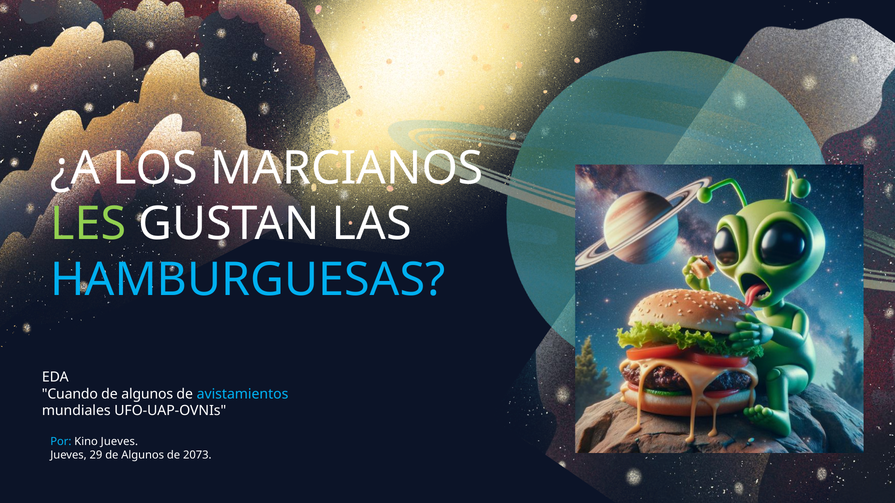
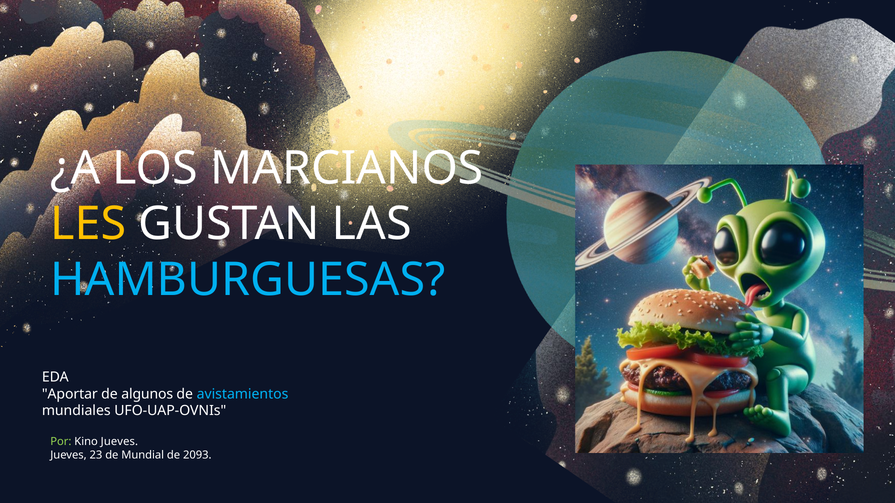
LES colour: light green -> yellow (88, 224)
Cuando: Cuando -> Aportar (70, 394)
Por colour: light blue -> light green (61, 442)
29: 29 -> 23 (96, 455)
Algunos: Algunos -> Mundial (143, 455)
2073: 2073 -> 2093 (197, 455)
